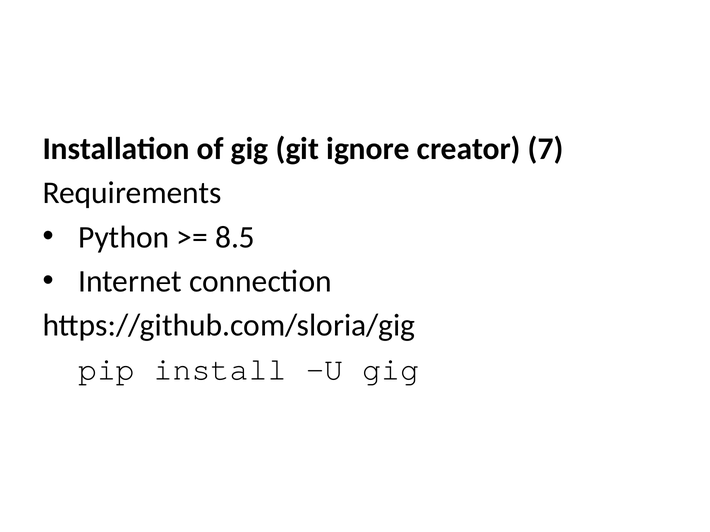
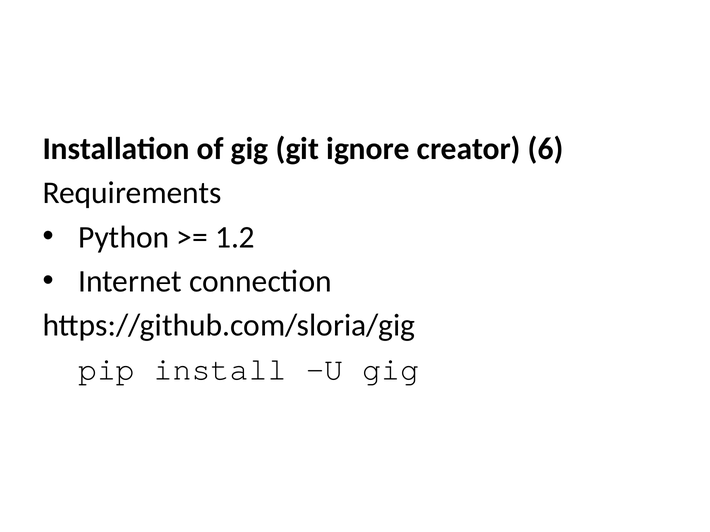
7: 7 -> 6 (546, 149)
8.5: 8.5 -> 1.2 (235, 237)
